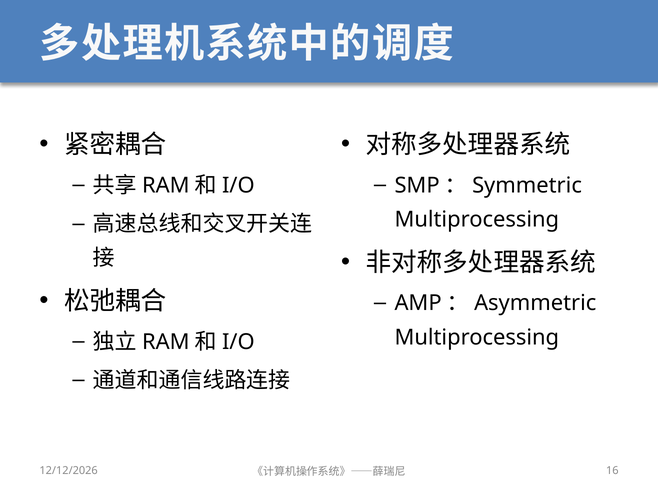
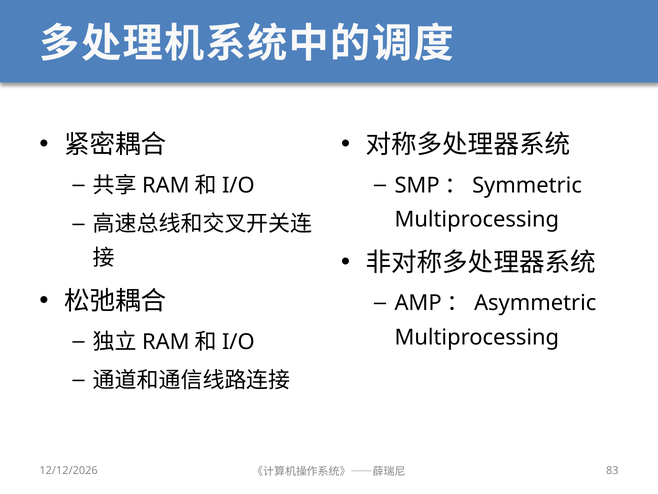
16: 16 -> 83 (612, 470)
